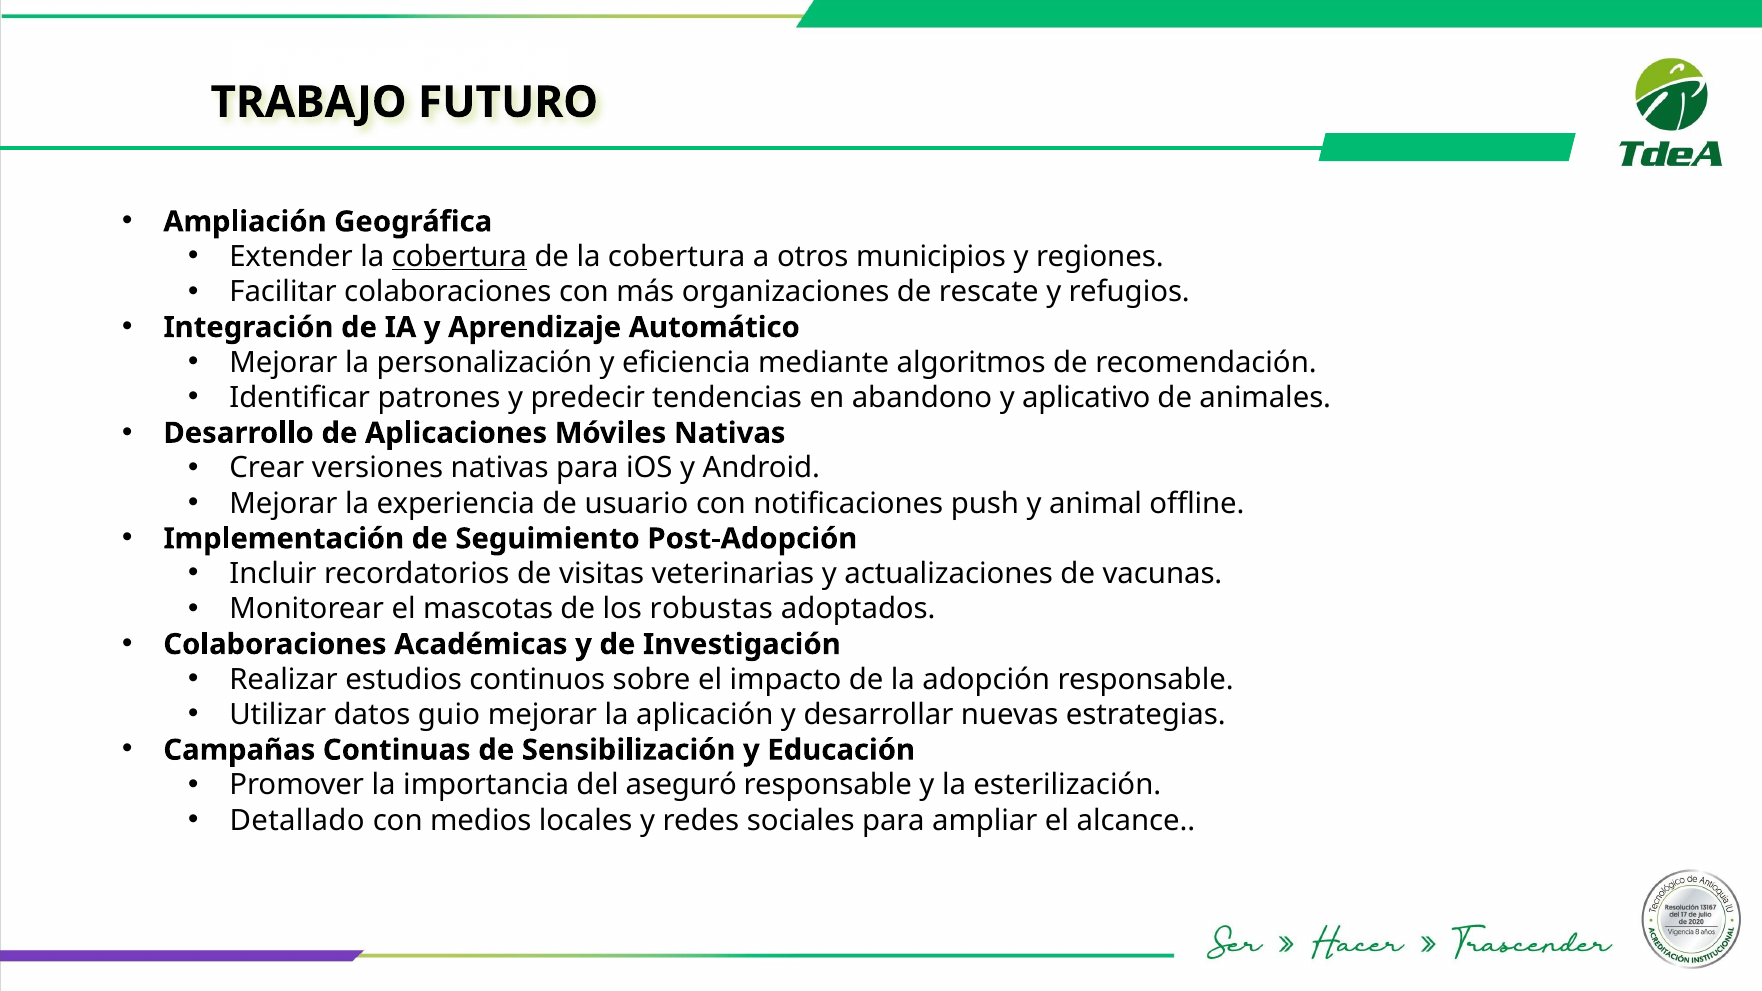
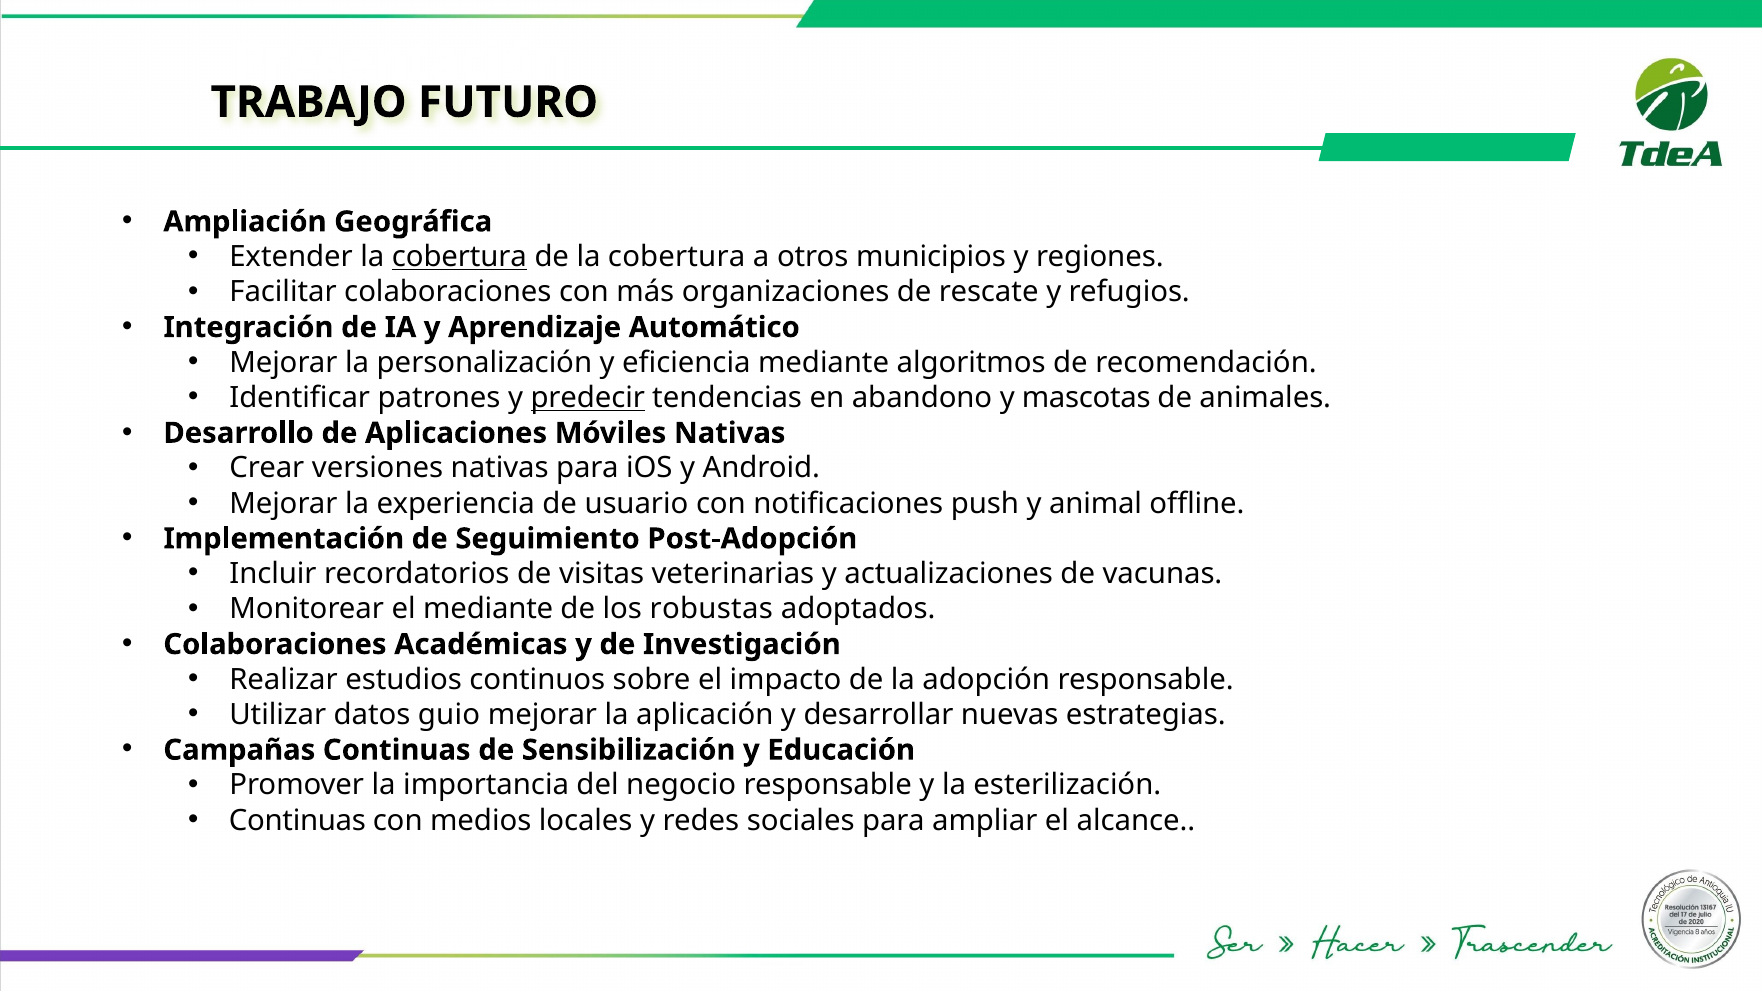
predecir underline: none -> present (588, 398)
aplicativo: aplicativo -> mascotas (1086, 398)
el mascotas: mascotas -> mediante (488, 609)
aseguró: aseguró -> negocio (681, 785)
Detallado: Detallado -> Continuas (297, 821)
